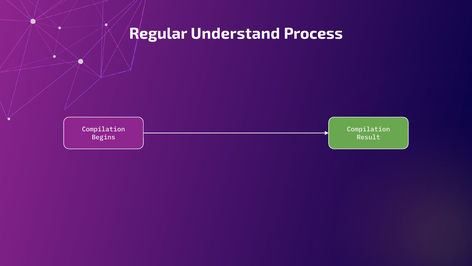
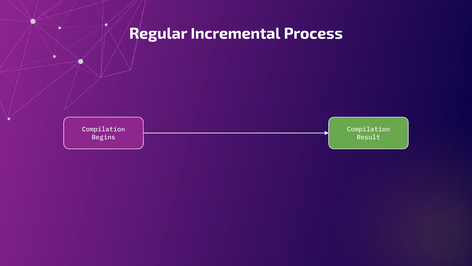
Understand: Understand -> Incremental (235, 33)
